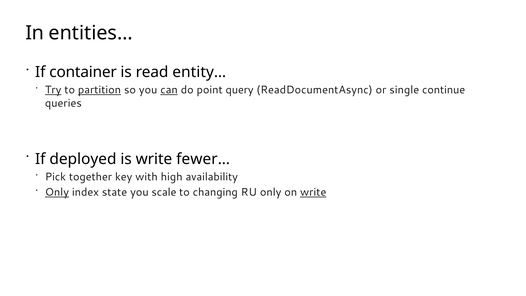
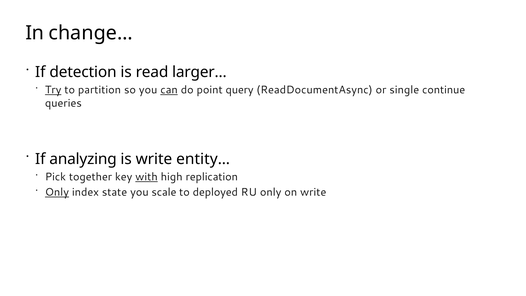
entities…: entities… -> change… (91, 33)
container: container -> detection (83, 72)
entity…: entity… -> larger… (199, 72)
partition underline: present -> none (99, 90)
deployed: deployed -> analyzing (83, 159)
fewer…: fewer… -> entity… (203, 159)
with underline: none -> present (147, 177)
availability: availability -> replication (212, 177)
changing: changing -> deployed (215, 192)
write underline: present -> none (313, 192)
